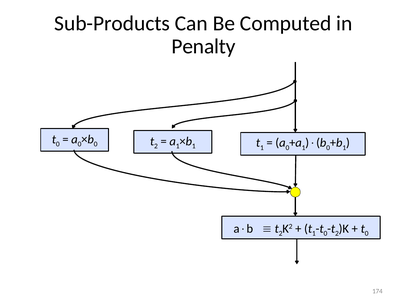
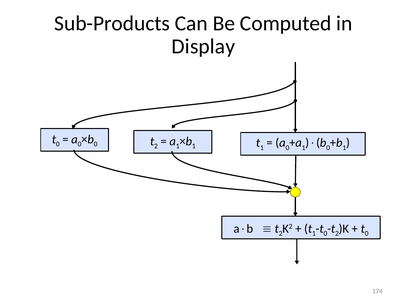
Penalty: Penalty -> Display (203, 47)
